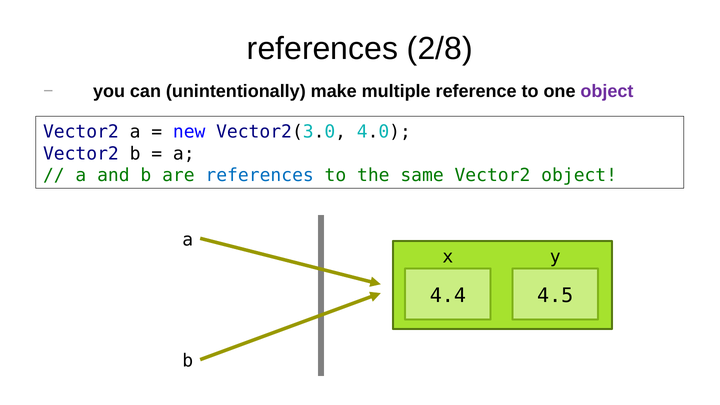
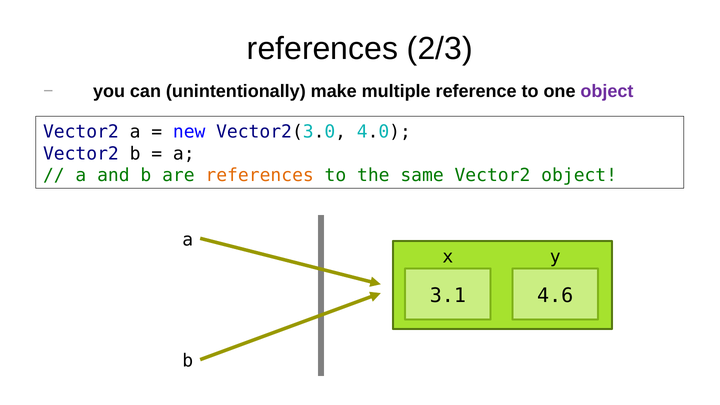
2/8: 2/8 -> 2/3 (440, 49)
references colour: blue -> orange (260, 175)
4.4: 4.4 -> 3.1 (448, 295)
4.5: 4.5 -> 4.6 (555, 295)
